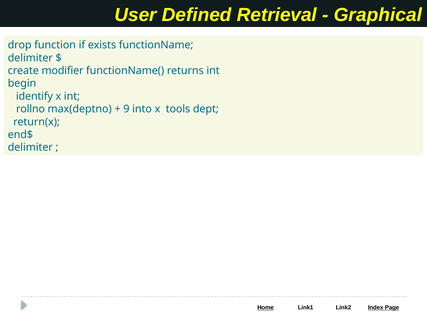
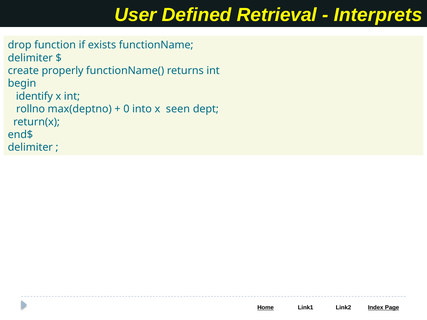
Graphical: Graphical -> Interprets (378, 15)
modifier: modifier -> properly (63, 71)
9: 9 -> 0 (126, 109)
tools: tools -> seen (178, 109)
